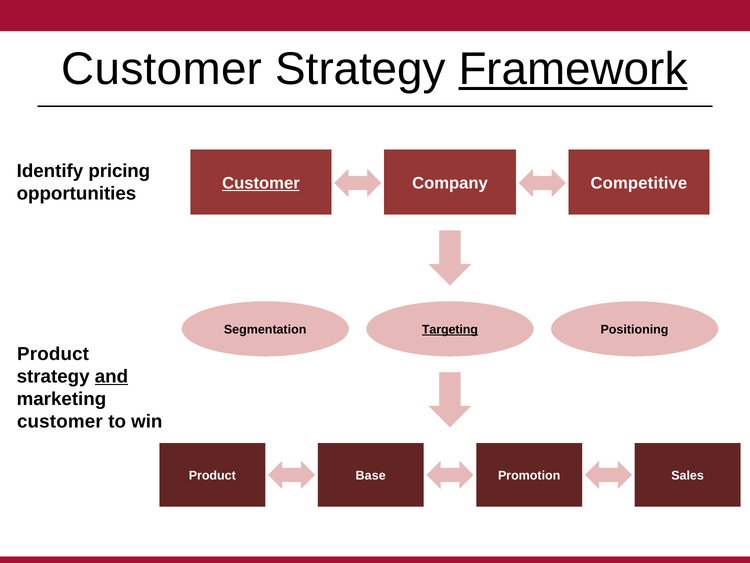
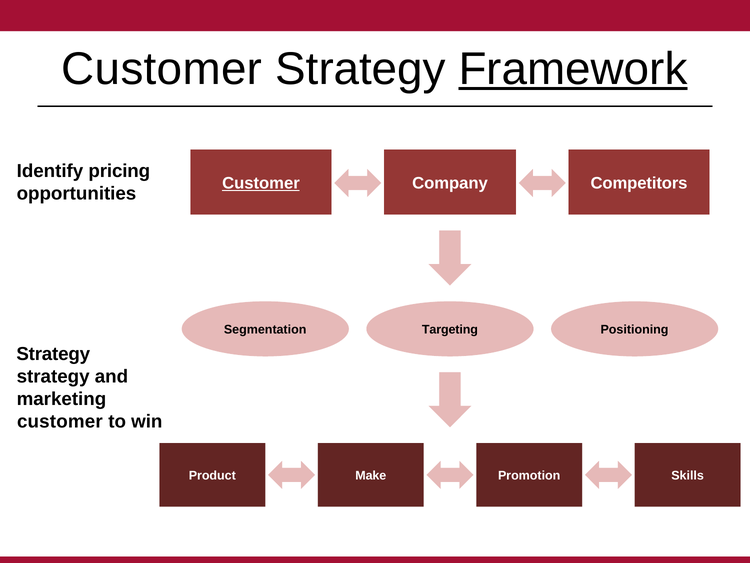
Competitive: Competitive -> Competitors (639, 183)
Targeting underline: present -> none (450, 329)
Product: Product -> Strategy (53, 354)
and underline: present -> none (111, 376)
Base: Base -> Make (371, 475)
Sales: Sales -> Skills (688, 475)
